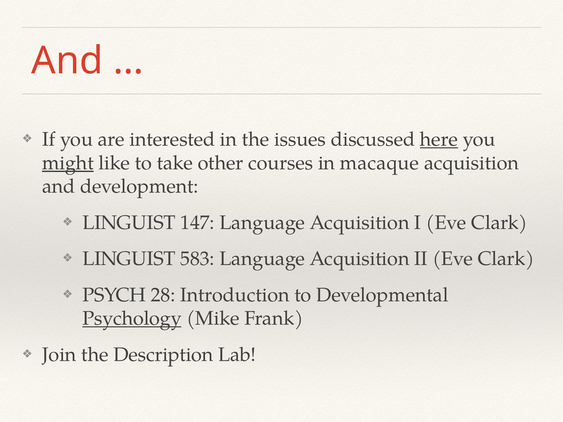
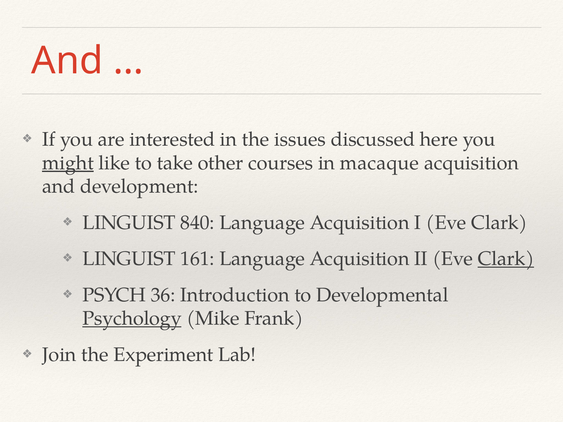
here underline: present -> none (439, 139)
147: 147 -> 840 (197, 223)
583: 583 -> 161 (197, 259)
Clark underline: none -> present (506, 259)
28: 28 -> 36 (163, 295)
Description: Description -> Experiment (163, 355)
